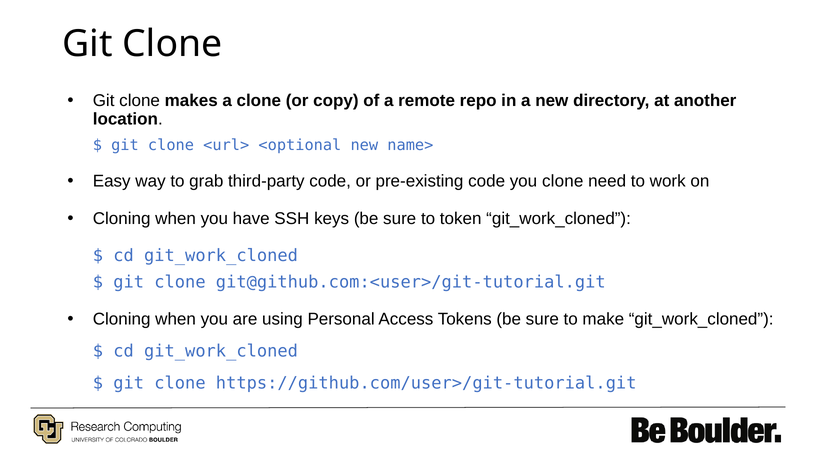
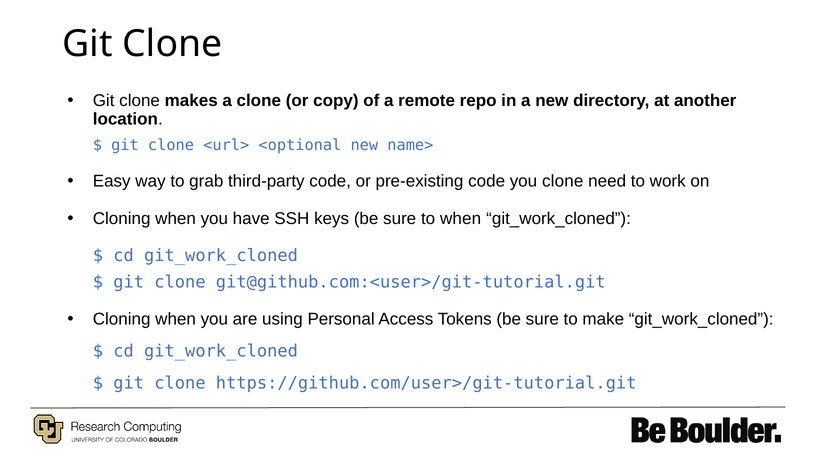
to token: token -> when (461, 218)
